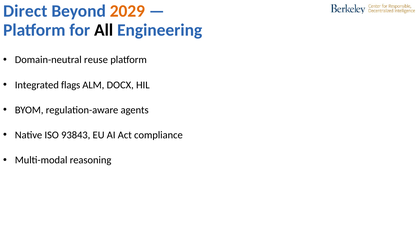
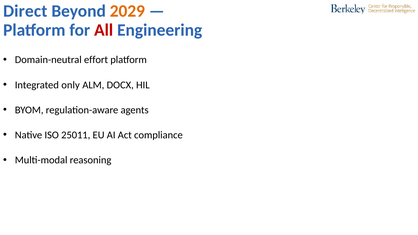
All colour: black -> red (104, 30)
reuse: reuse -> effort (96, 60)
flags: flags -> only (71, 85)
93843: 93843 -> 25011 (76, 135)
